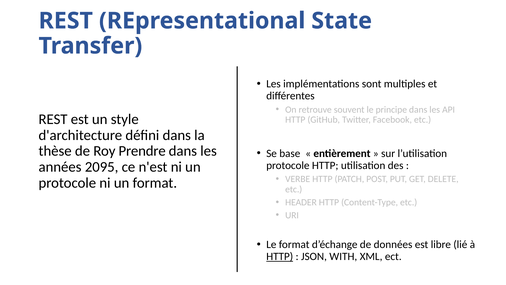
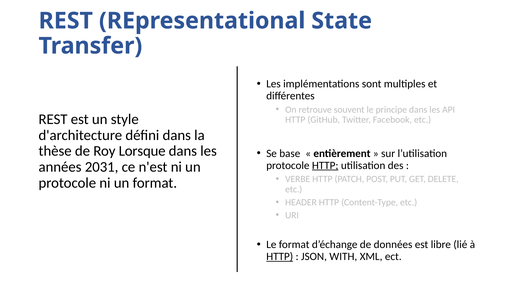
Prendre: Prendre -> Lorsque (142, 151)
HTTP underline: none -> present (325, 165)
2095: 2095 -> 2031 (102, 167)
